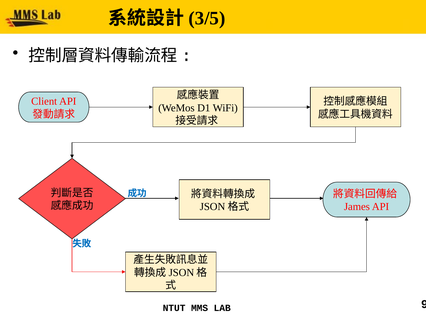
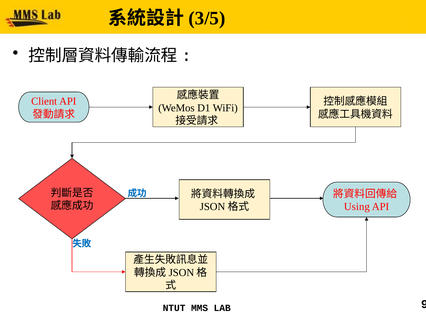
James: James -> Using (357, 206)
